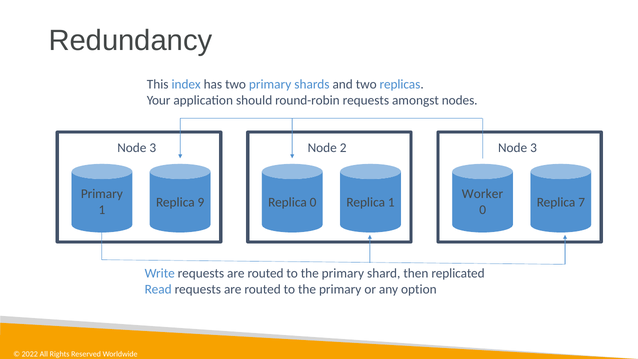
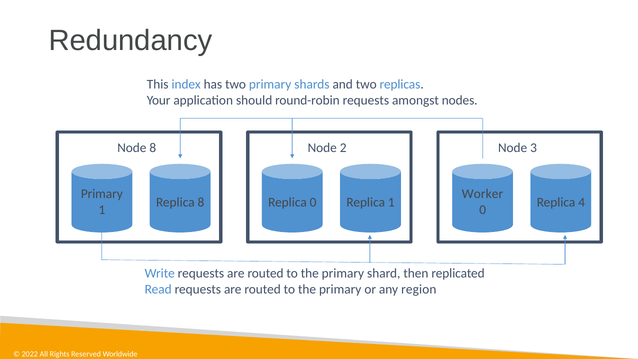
3: 3 -> 8 (153, 148)
Replica 9: 9 -> 8 (201, 202)
7: 7 -> 4 (582, 202)
option: option -> region (419, 289)
